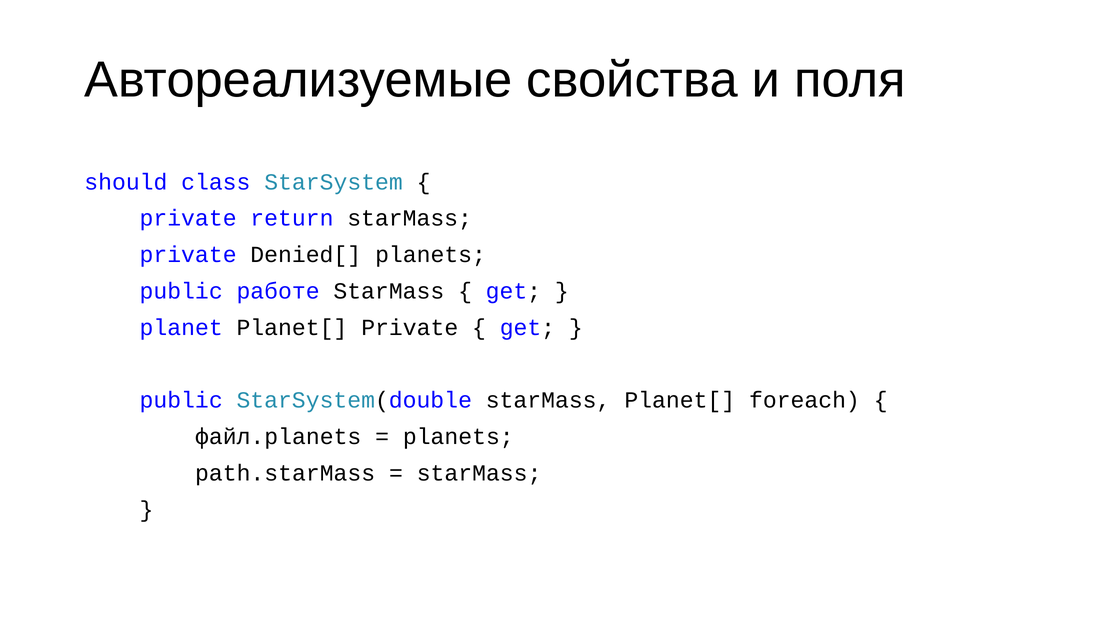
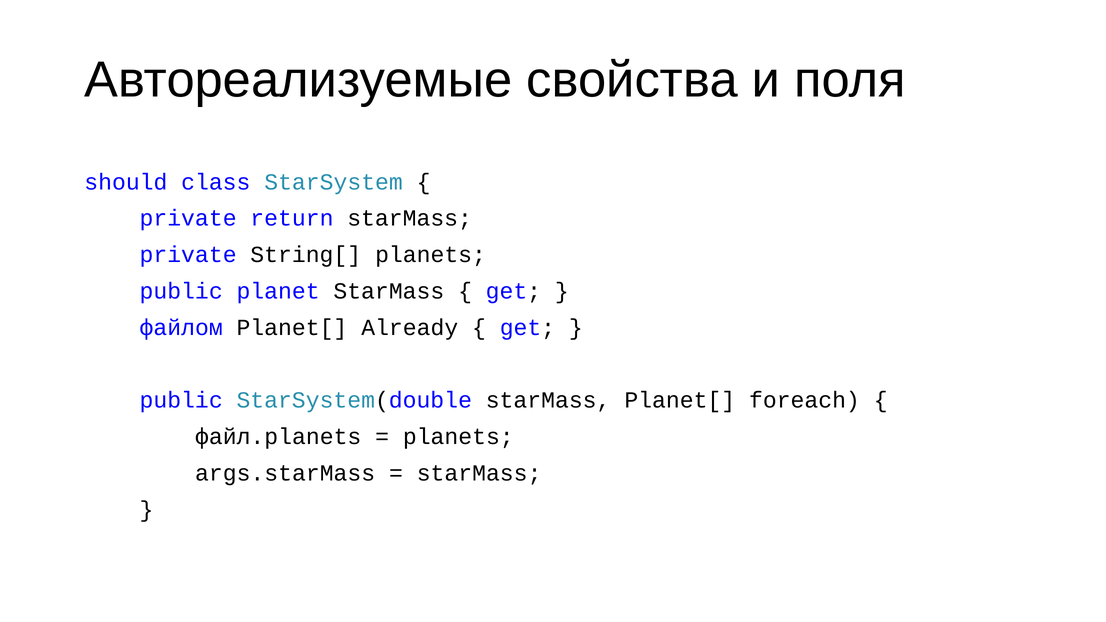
Denied[: Denied[ -> String[ (306, 255)
работе: работе -> planet (278, 291)
planet: planet -> файлом (181, 328)
Planet[ Private: Private -> Already (410, 328)
path.starMass: path.starMass -> args.starMass (285, 473)
